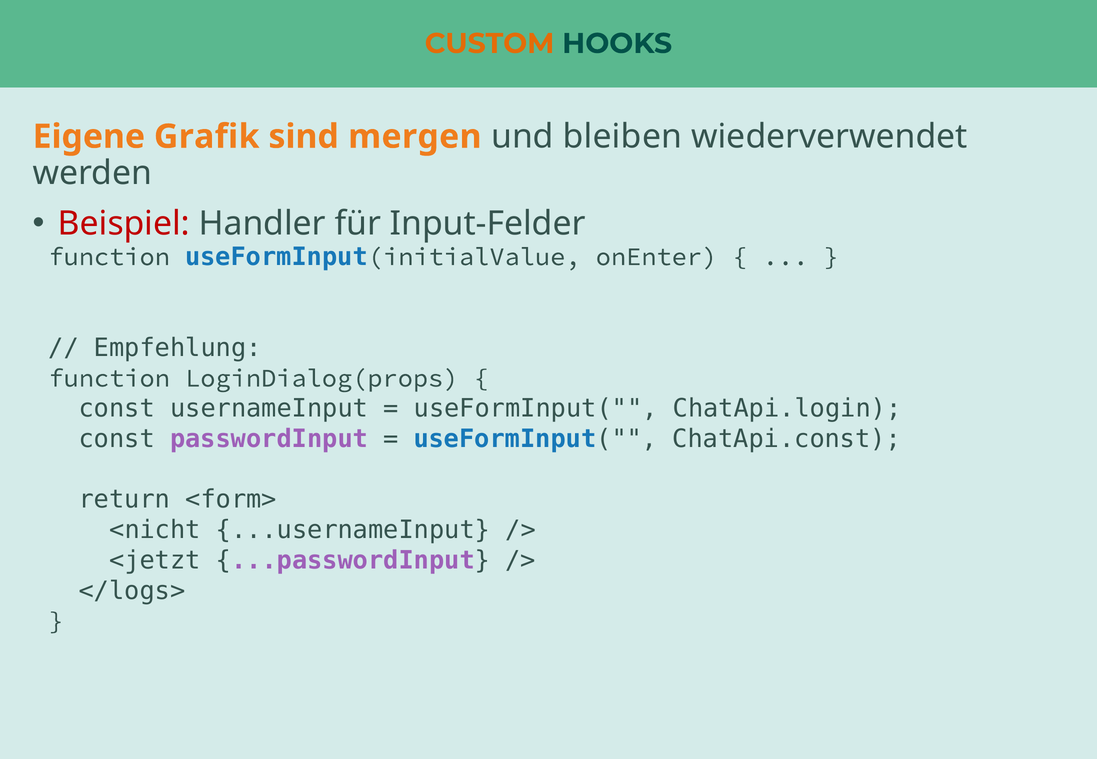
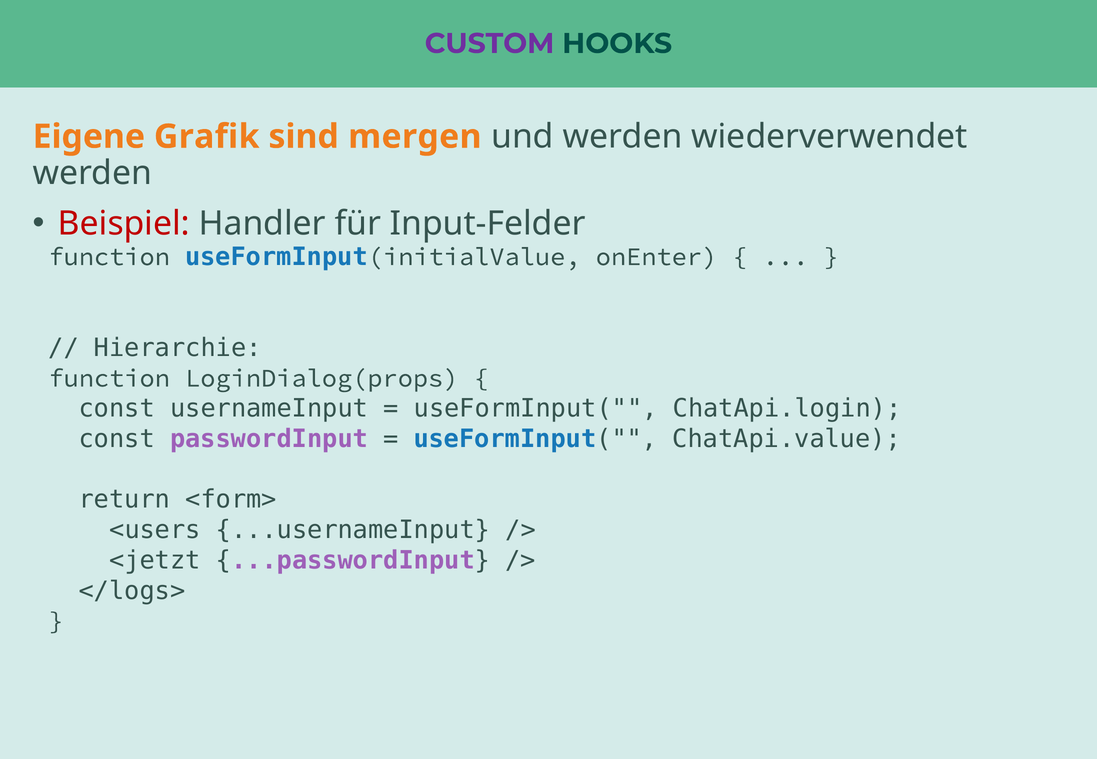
CUSTOM colour: orange -> purple (490, 44)
und bleiben: bleiben -> werden (623, 137)
Empfehlung: Empfehlung -> Hierarchie (178, 348)
ChatApi.const: ChatApi.const -> ChatApi.value (787, 439)
<nicht: <nicht -> <users (155, 530)
